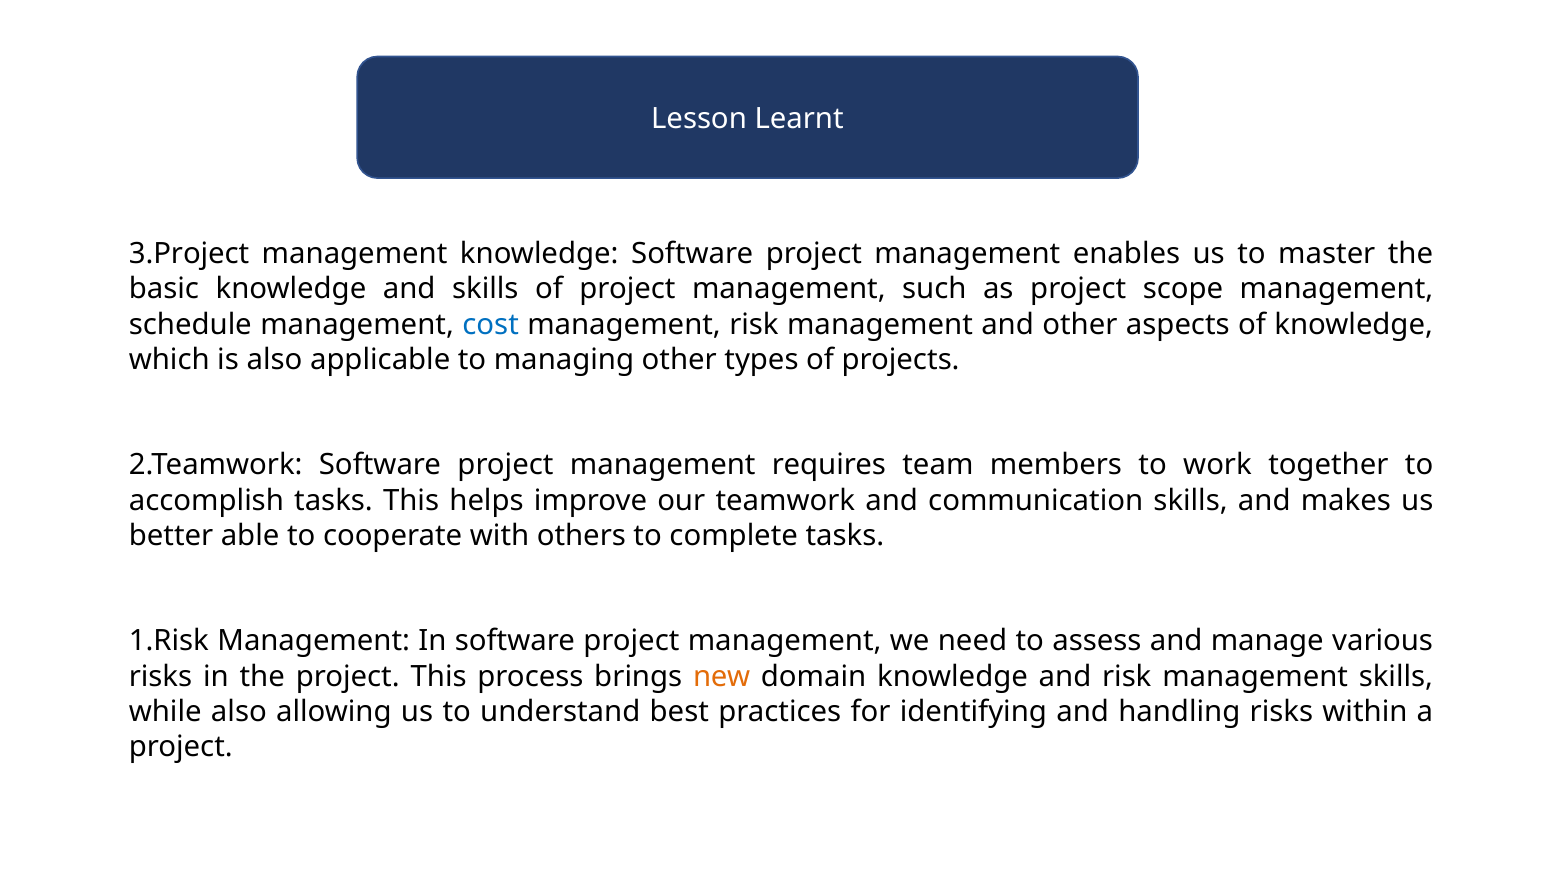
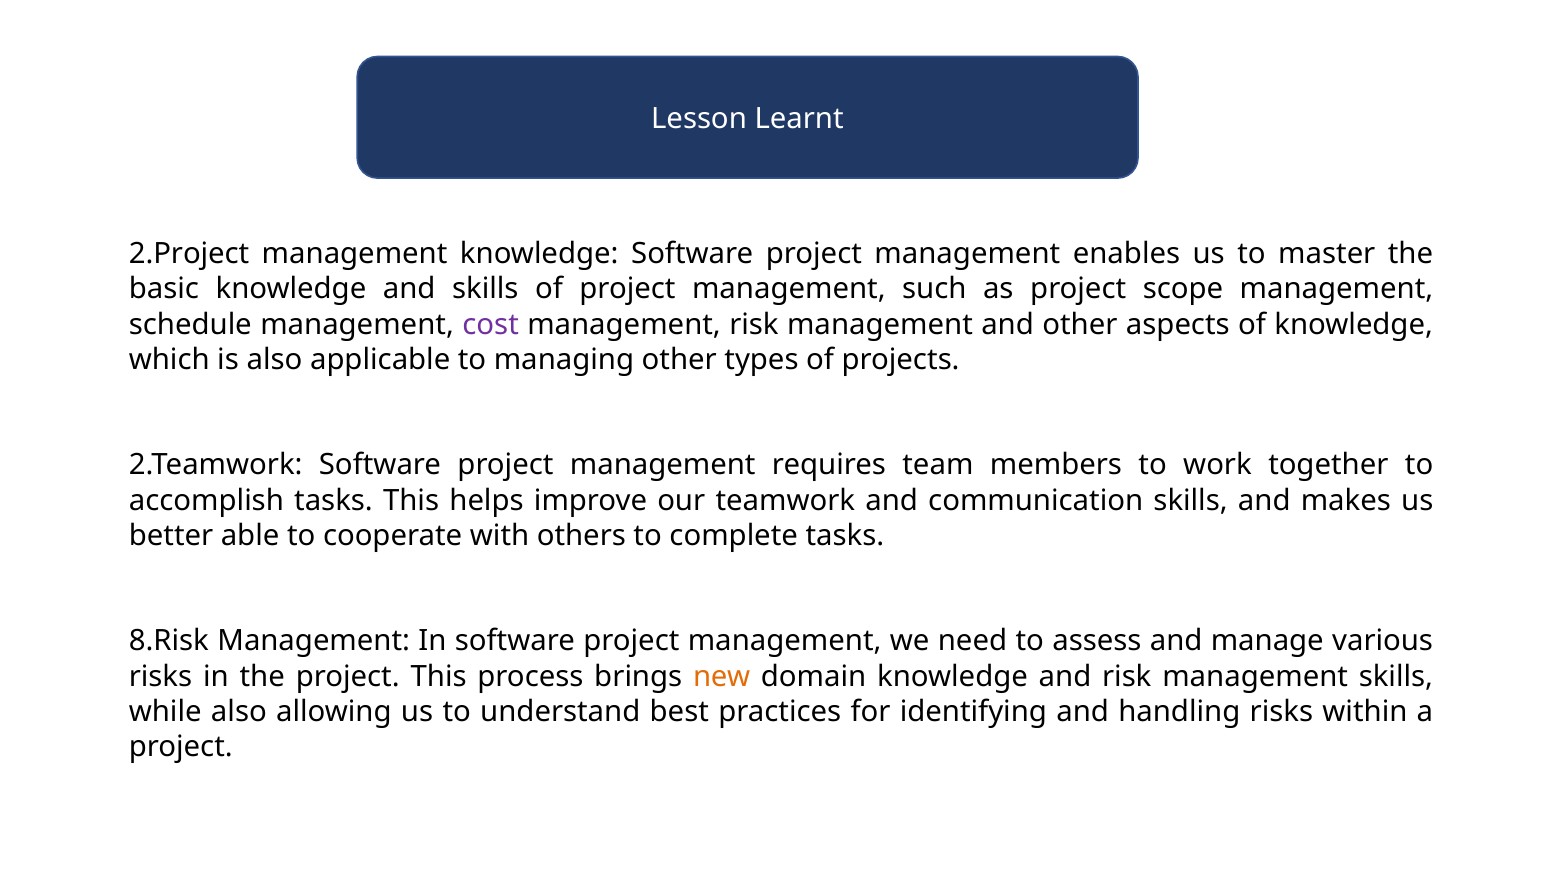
3.Project: 3.Project -> 2.Project (189, 254)
cost colour: blue -> purple (491, 325)
1.Risk: 1.Risk -> 8.Risk (169, 642)
